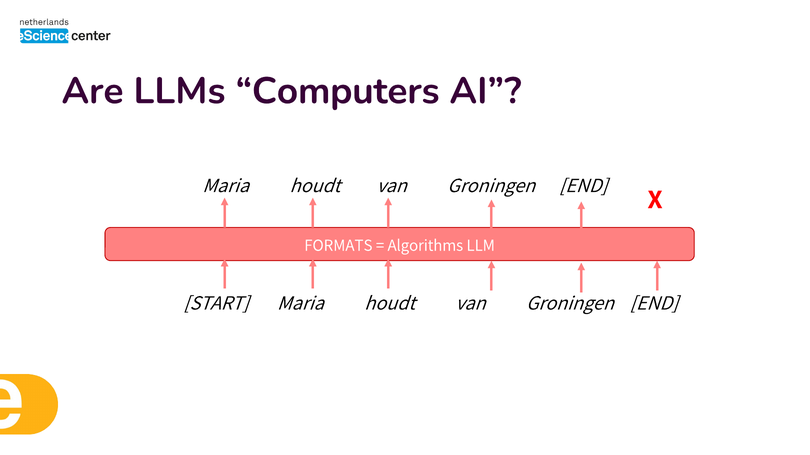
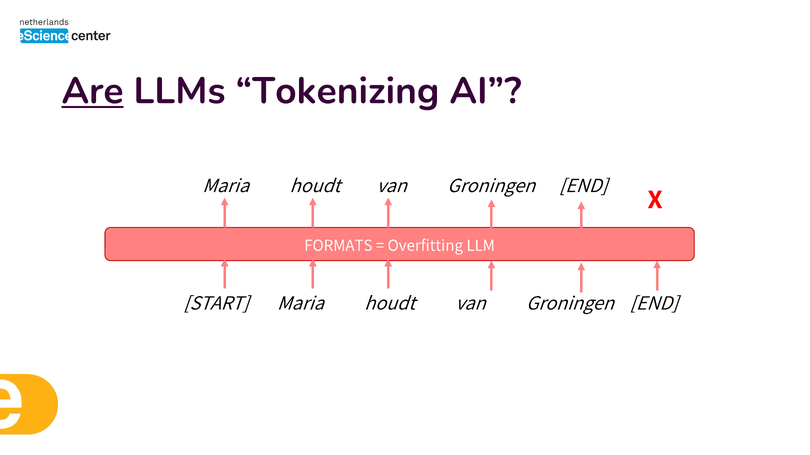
Are underline: none -> present (93, 91)
Computers: Computers -> Tokenizing (337, 91)
Algorithms: Algorithms -> Overfitting (425, 246)
